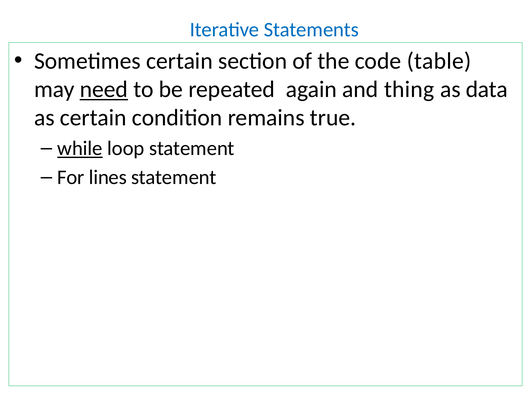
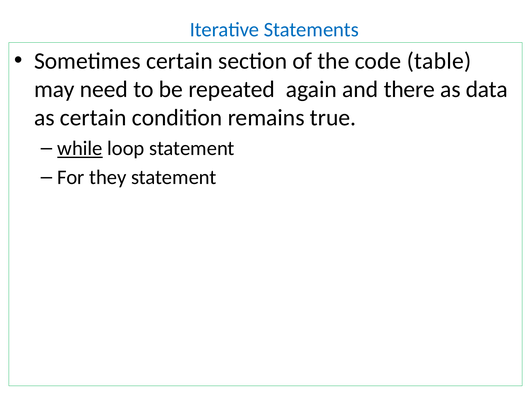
need underline: present -> none (104, 89)
thing: thing -> there (409, 89)
lines: lines -> they (108, 177)
